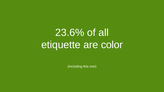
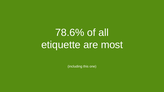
23.6%: 23.6% -> 78.6% (70, 33)
color: color -> most (112, 45)
